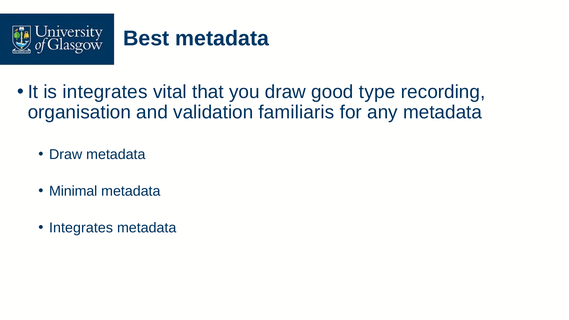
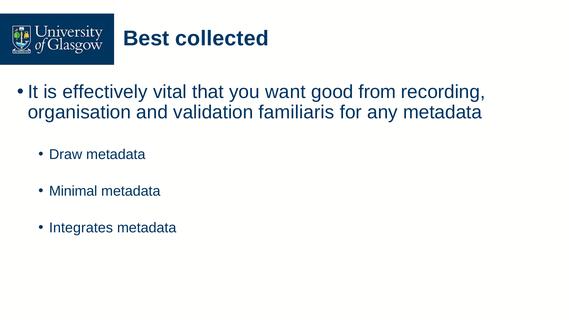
Best metadata: metadata -> collected (222, 38)
is integrates: integrates -> effectively (105, 92)
you draw: draw -> want (285, 92)
type: type -> from (377, 92)
